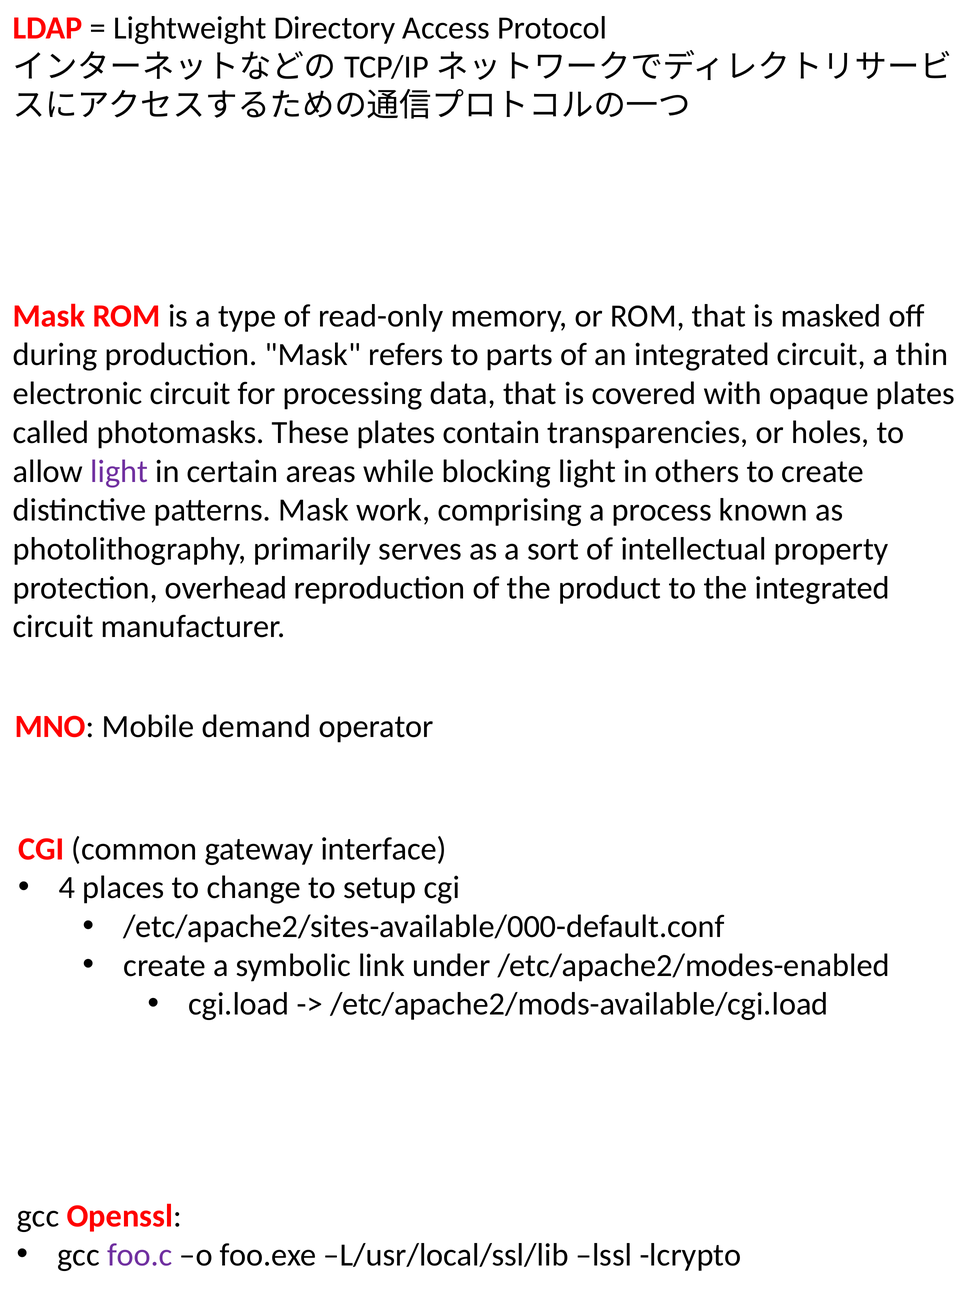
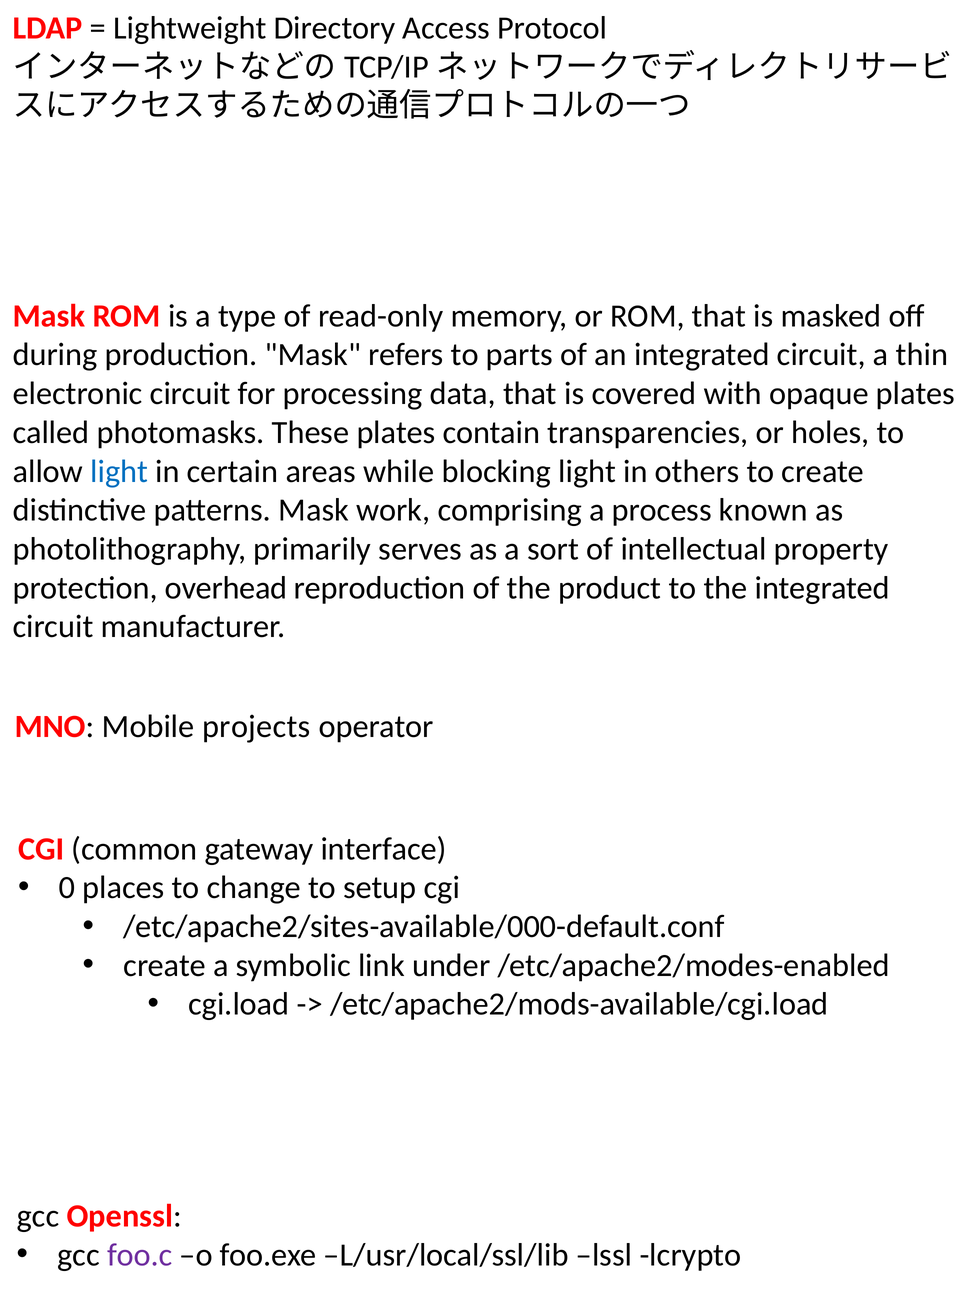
light colour: purple -> blue (119, 471)
demand: demand -> projects (256, 726)
4: 4 -> 0 (67, 887)
